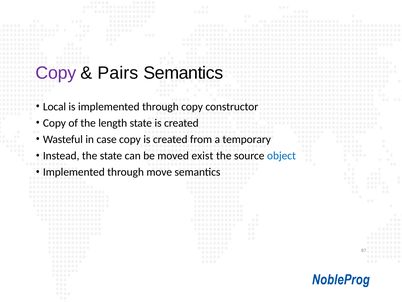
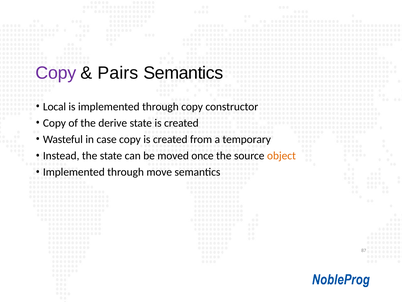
length: length -> derive (113, 123)
exist: exist -> once (203, 156)
object colour: blue -> orange (281, 156)
